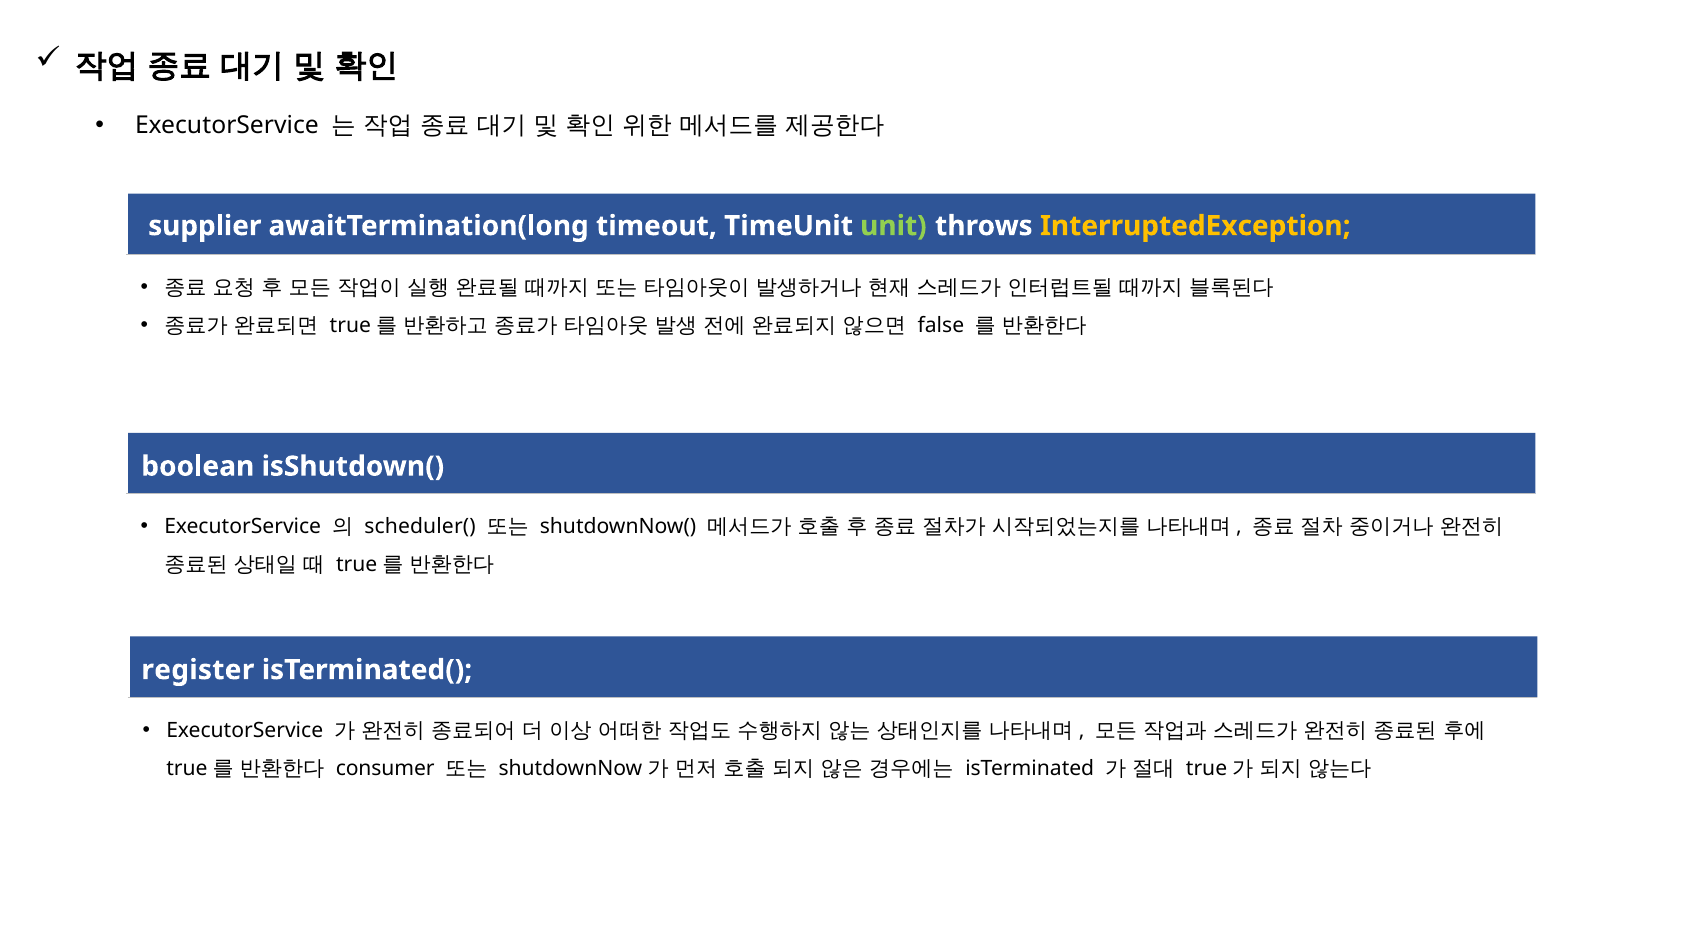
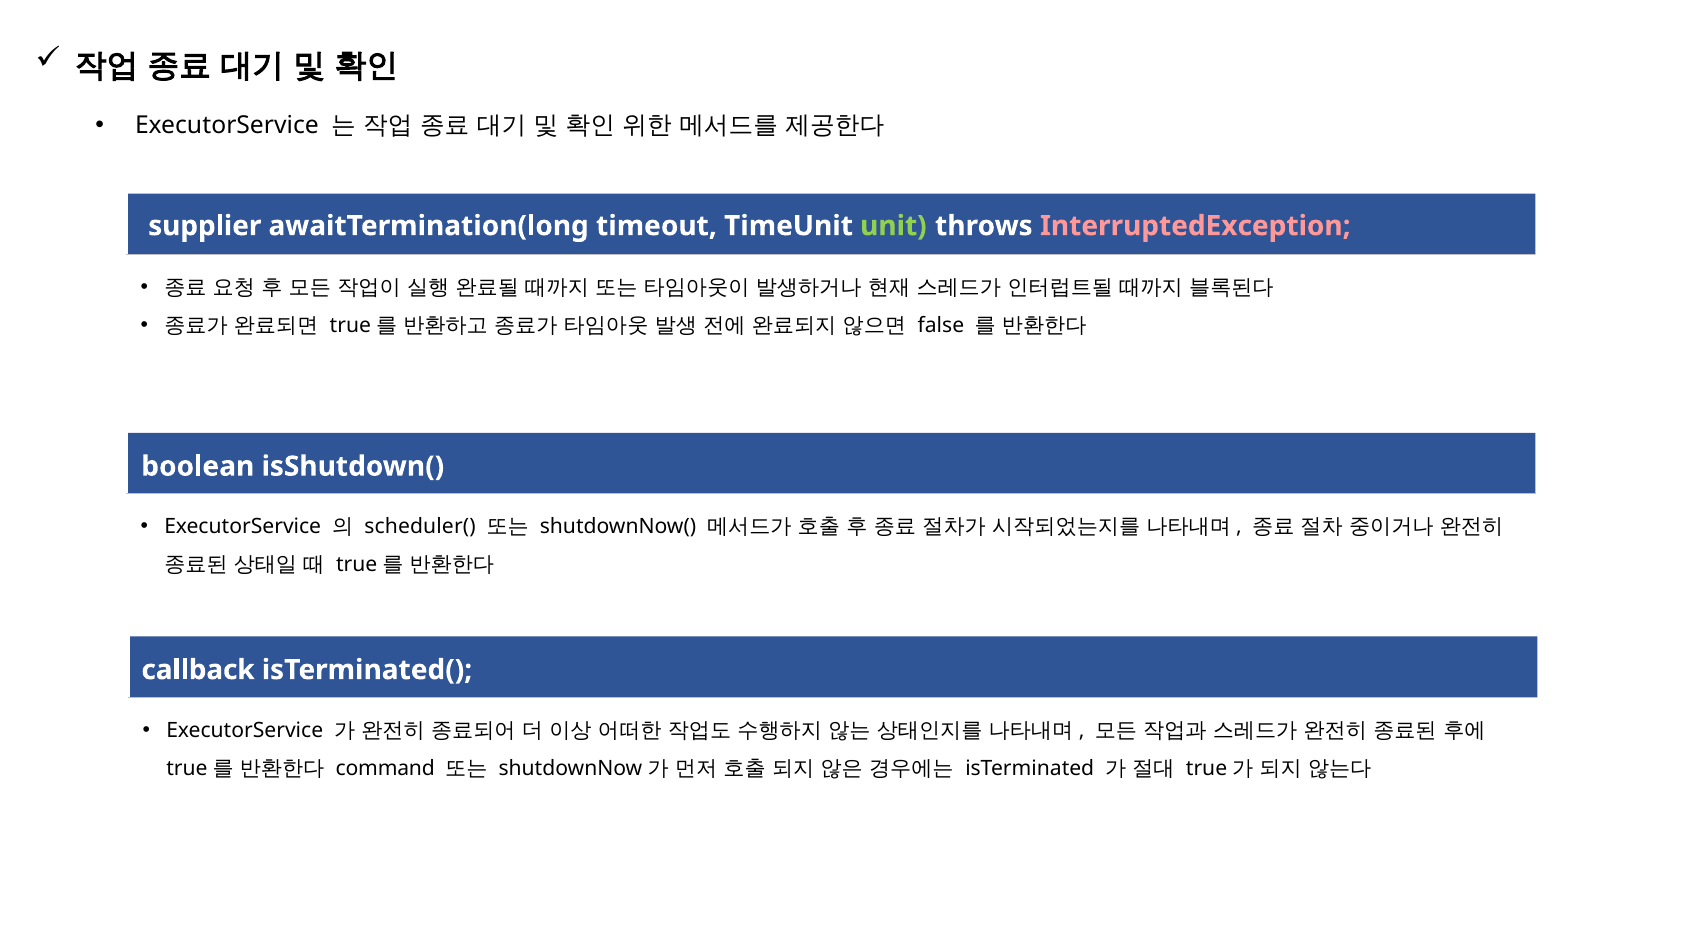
InterruptedException colour: yellow -> pink (1195, 226)
register: register -> callback (198, 670)
consumer: consumer -> command (385, 769)
